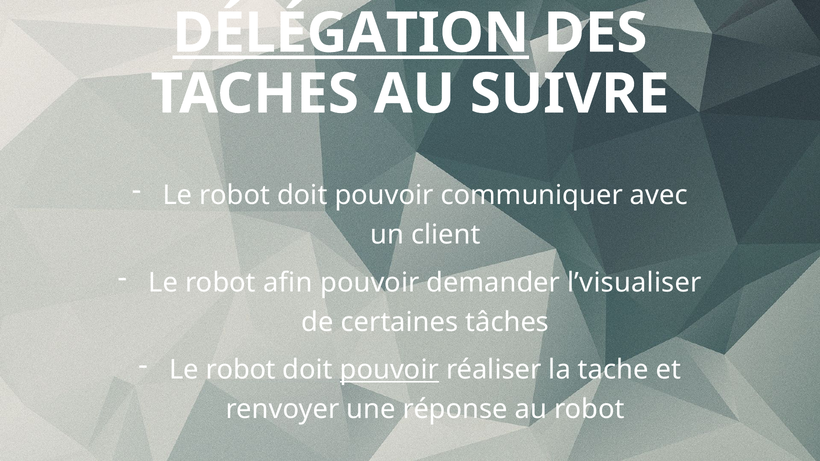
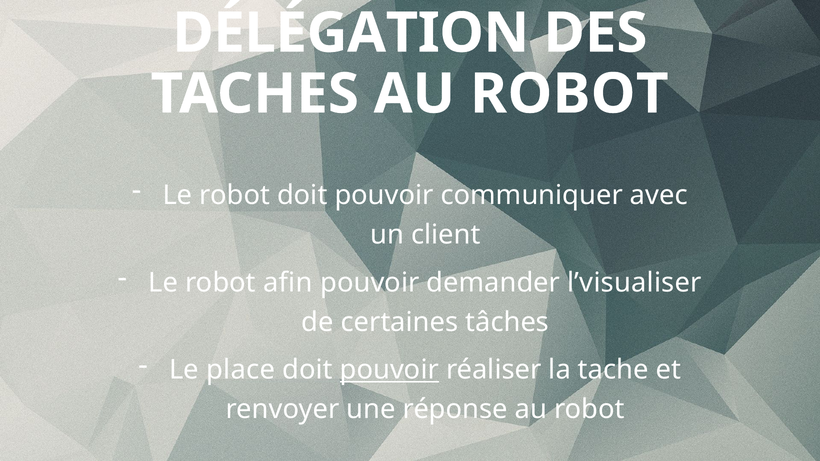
DÉLÉGATION underline: present -> none (351, 33)
TACHES AU SUIVRE: SUIVRE -> ROBOT (569, 94)
robot: robot -> place (241, 370)
